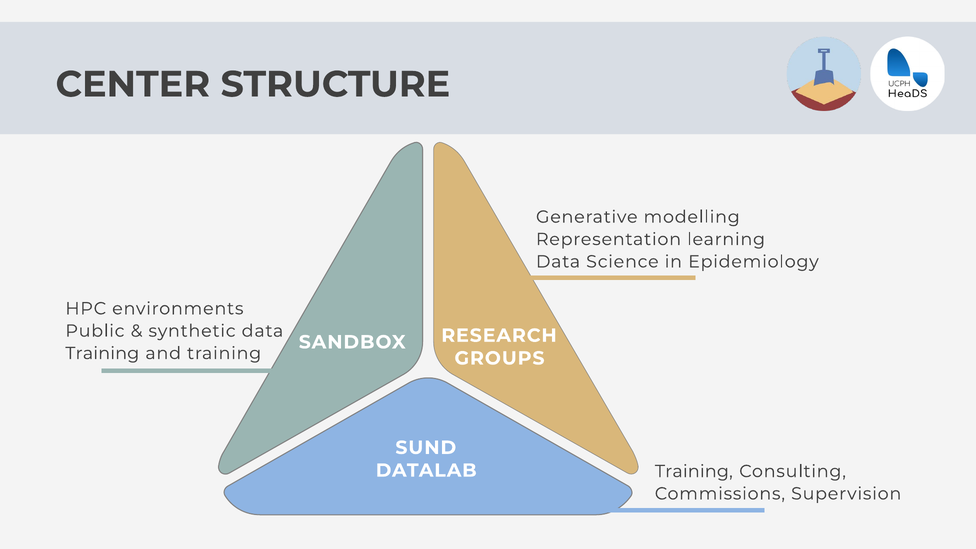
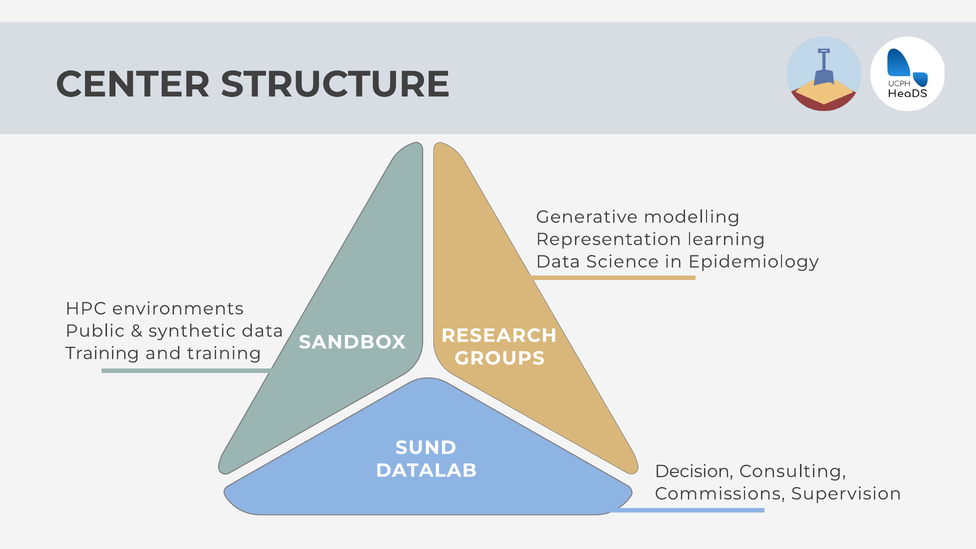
Training: Training -> Decision (694, 471)
